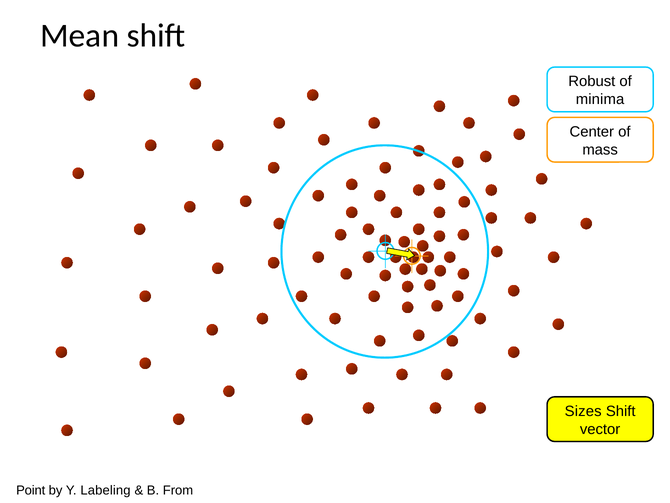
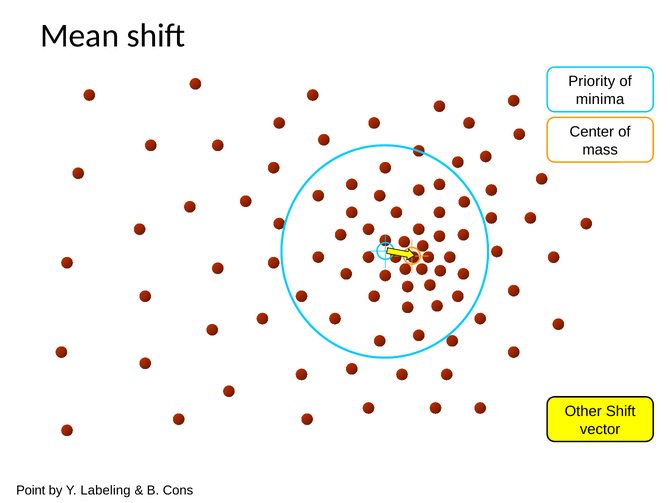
Robust: Robust -> Priority (592, 81)
Sizes: Sizes -> Other (583, 411)
From: From -> Cons (178, 490)
